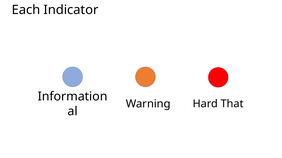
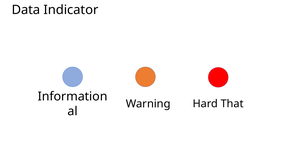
Each: Each -> Data (26, 10)
